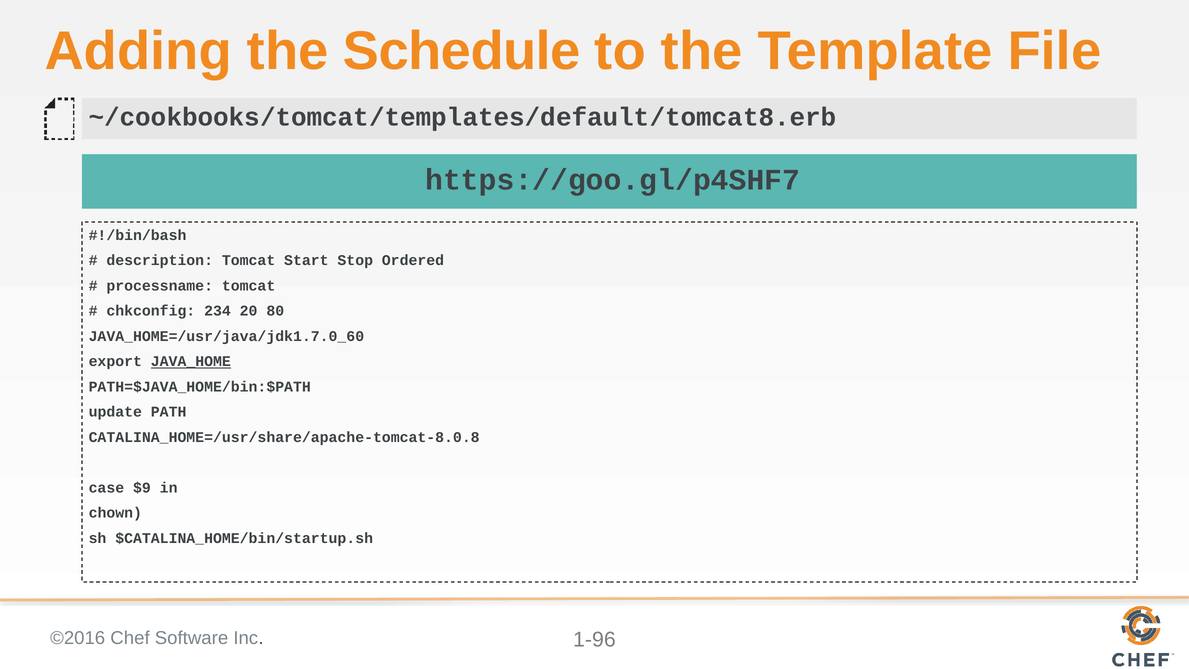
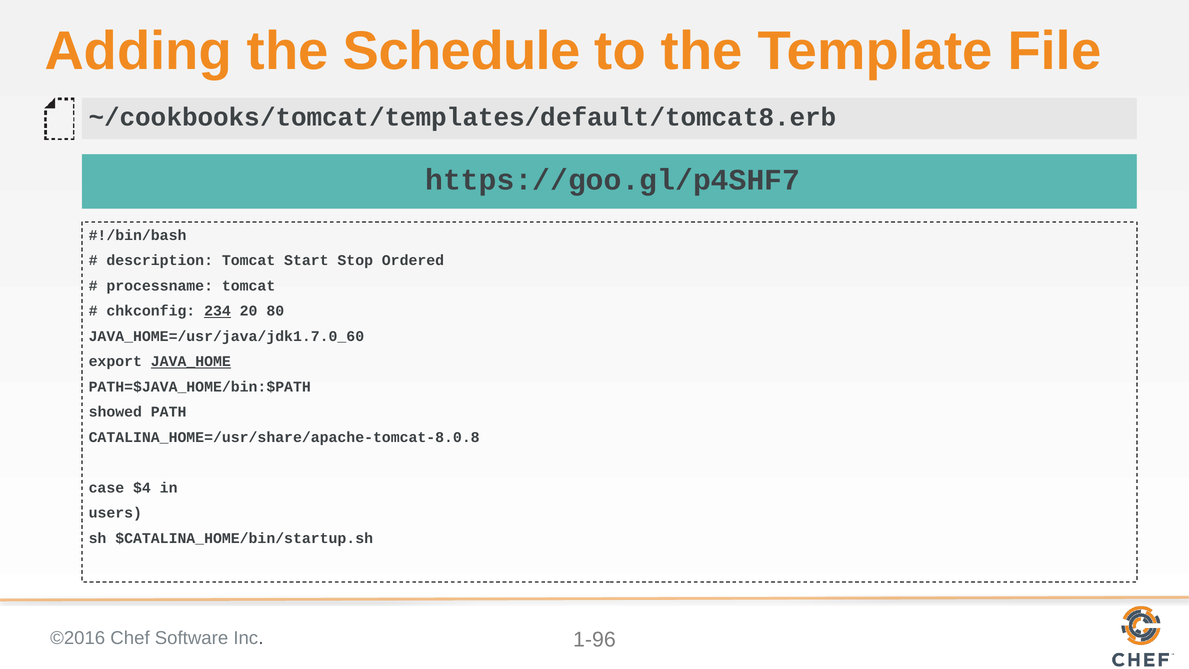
234 underline: none -> present (218, 311)
update: update -> showed (115, 412)
$9: $9 -> $4 (142, 488)
chown: chown -> users (115, 513)
